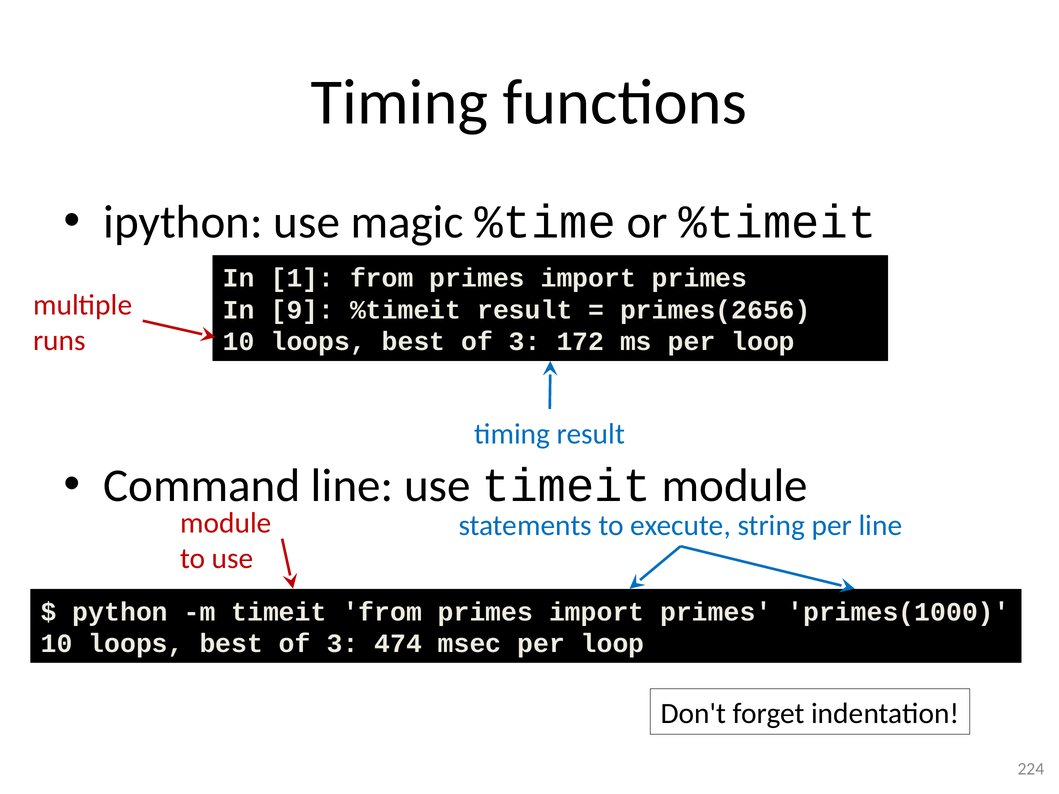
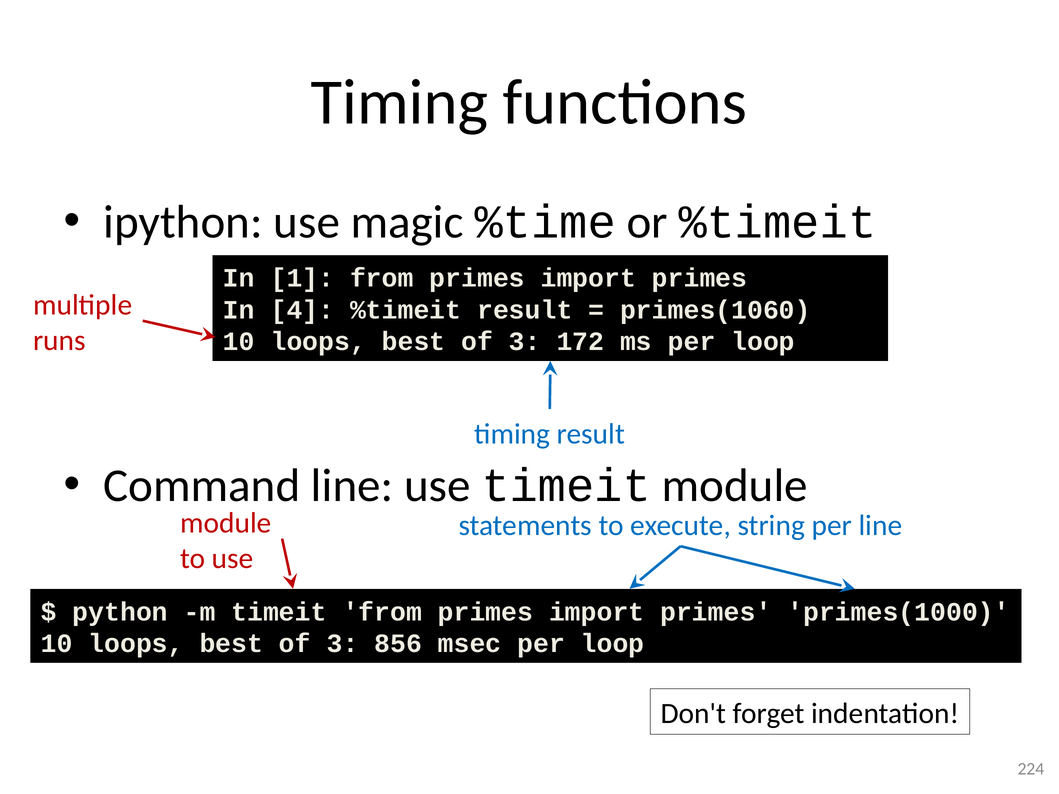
9: 9 -> 4 (302, 310)
primes(2656: primes(2656 -> primes(1060 (715, 310)
474: 474 -> 856 (398, 644)
